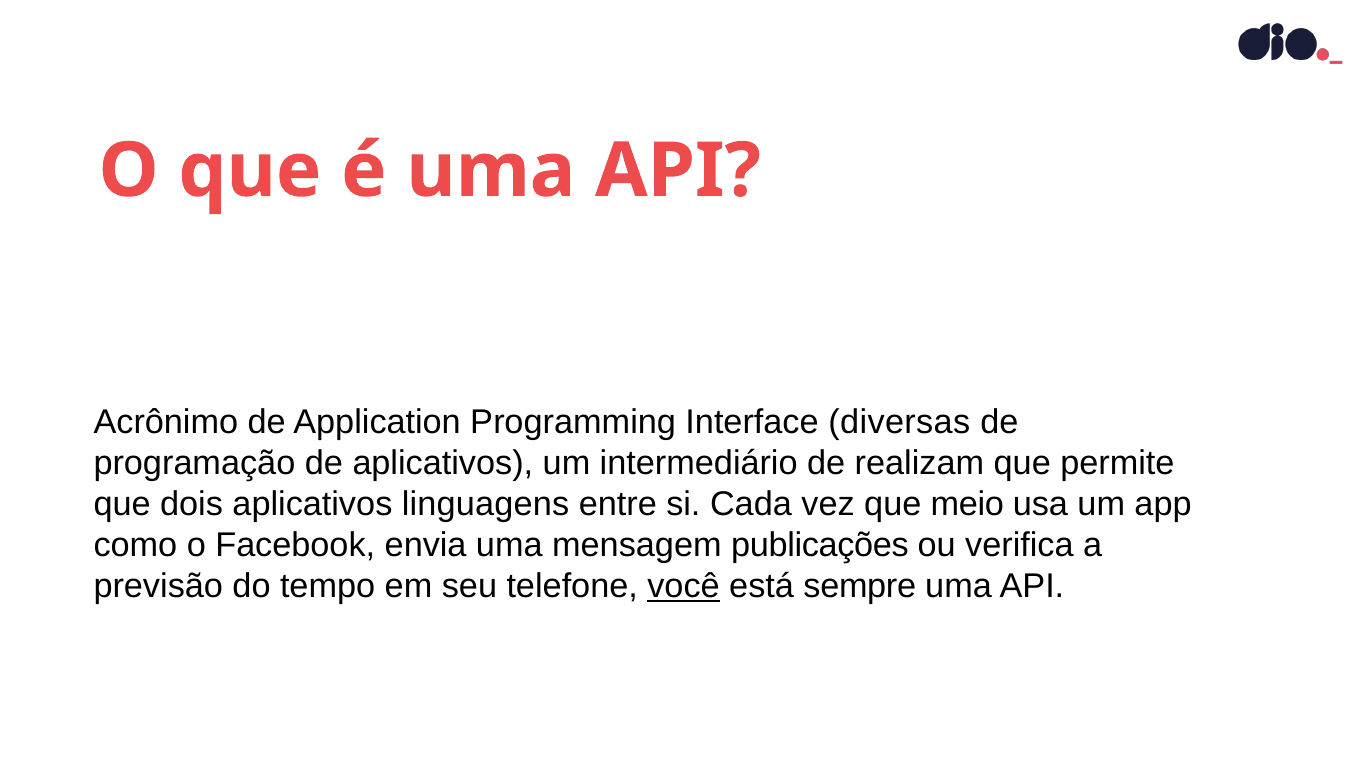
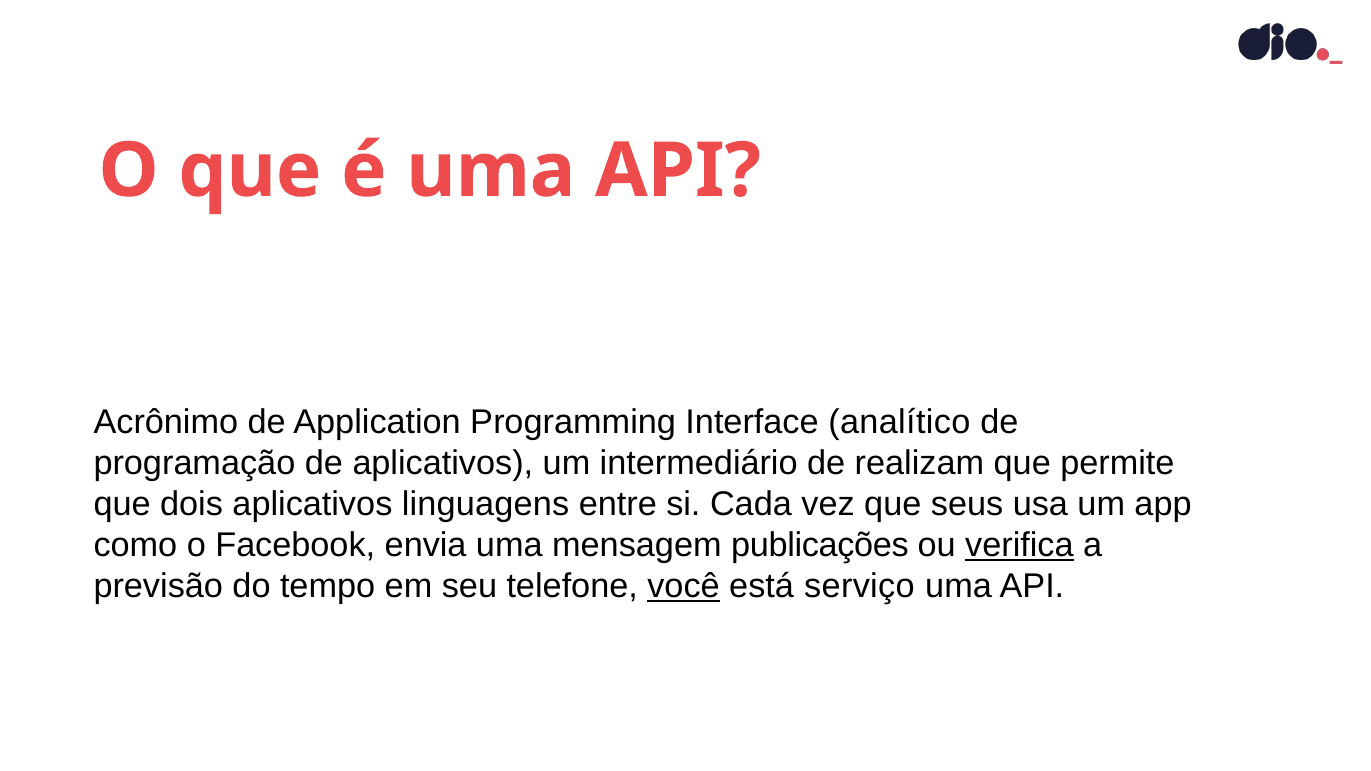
diversas: diversas -> analítico (899, 422)
meio: meio -> seus (967, 504)
verifica underline: none -> present (1019, 546)
sempre: sempre -> serviço (859, 587)
